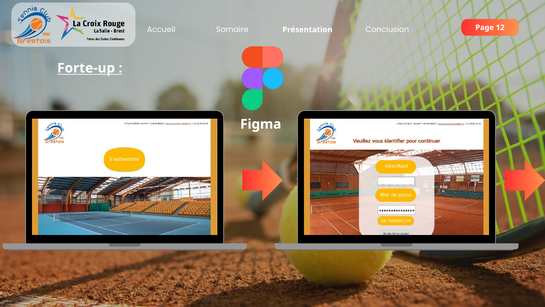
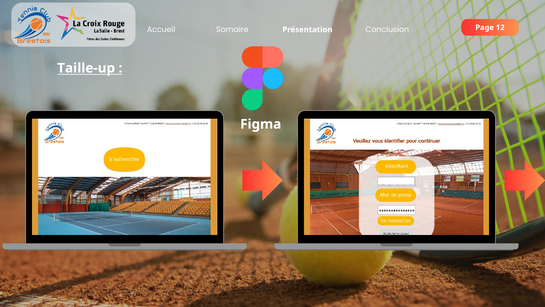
Forte-up: Forte-up -> Taille-up (86, 68)
